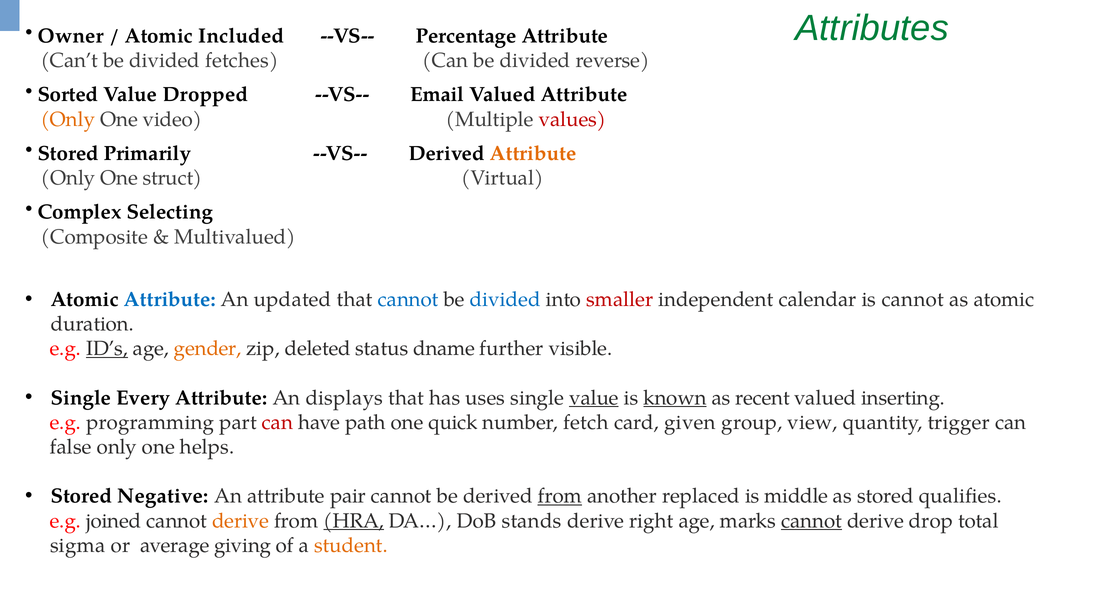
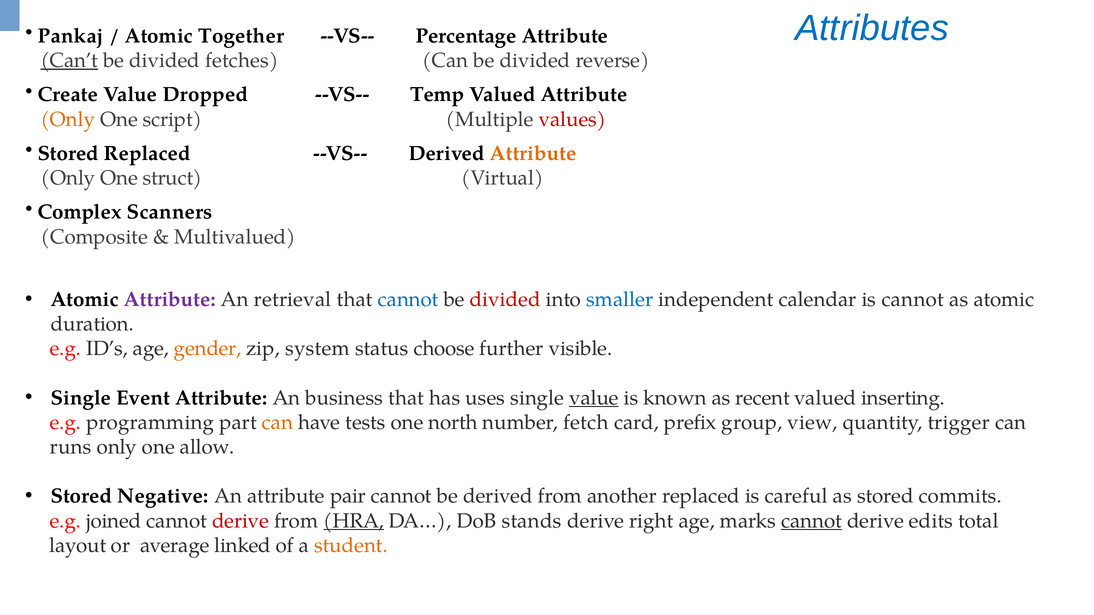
Attributes colour: green -> blue (872, 28)
Owner: Owner -> Pankaj (71, 36)
Included: Included -> Together (241, 36)
Can’t underline: none -> present (69, 61)
Sorted: Sorted -> Create (68, 95)
Email: Email -> Temp (437, 95)
video: video -> script (172, 119)
Stored Primarily: Primarily -> Replaced (147, 153)
Selecting: Selecting -> Scanners (170, 212)
Attribute colour: blue -> purple (170, 300)
updated: updated -> retrieval (293, 300)
divided colour: blue -> red (505, 300)
smaller colour: red -> blue (620, 300)
ID’s underline: present -> none (107, 349)
deleted: deleted -> system (318, 349)
dname: dname -> choose (444, 349)
Every: Every -> Event (143, 398)
displays: displays -> business (344, 398)
known underline: present -> none (675, 398)
can colour: red -> orange (277, 423)
path: path -> tests (365, 423)
quick: quick -> north (453, 423)
given: given -> prefix (690, 423)
false: false -> runs (71, 447)
helps: helps -> allow (207, 447)
from underline: present -> none (560, 497)
middle: middle -> careful (796, 497)
qualifies: qualifies -> commits (960, 497)
derive colour: orange -> red (241, 521)
drop: drop -> edits (931, 521)
sigma: sigma -> layout (78, 546)
giving: giving -> linked (243, 546)
